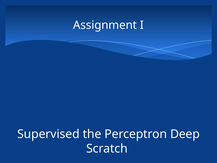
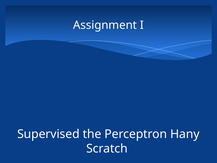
Deep: Deep -> Hany (185, 134)
